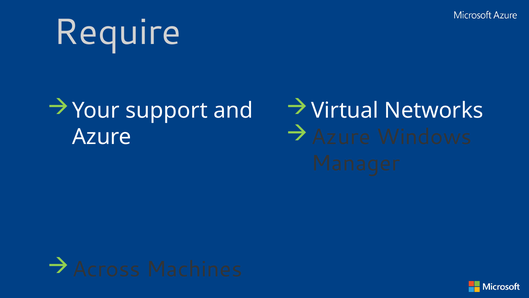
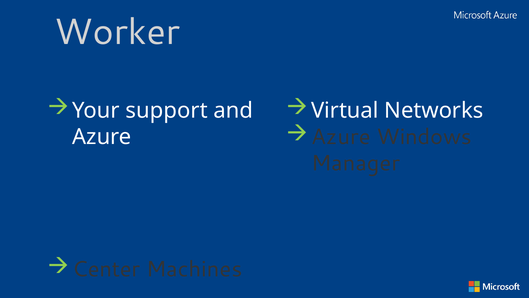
Require: Require -> Worker (117, 32)
Across: Across -> Center (106, 269)
